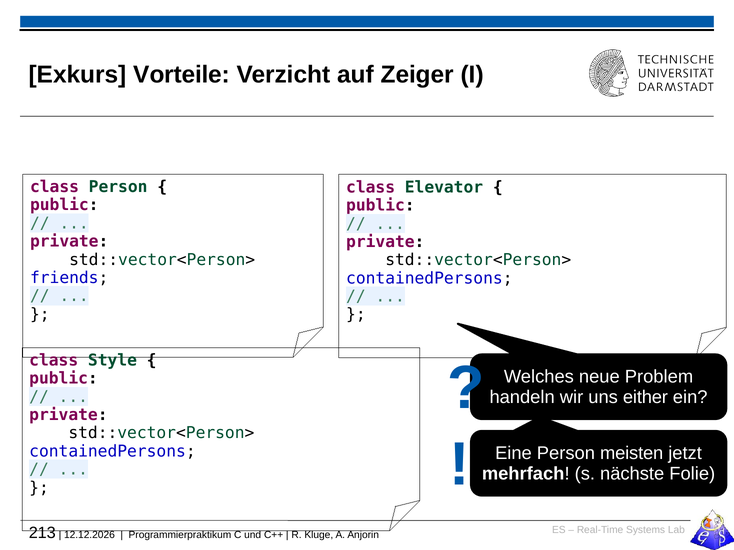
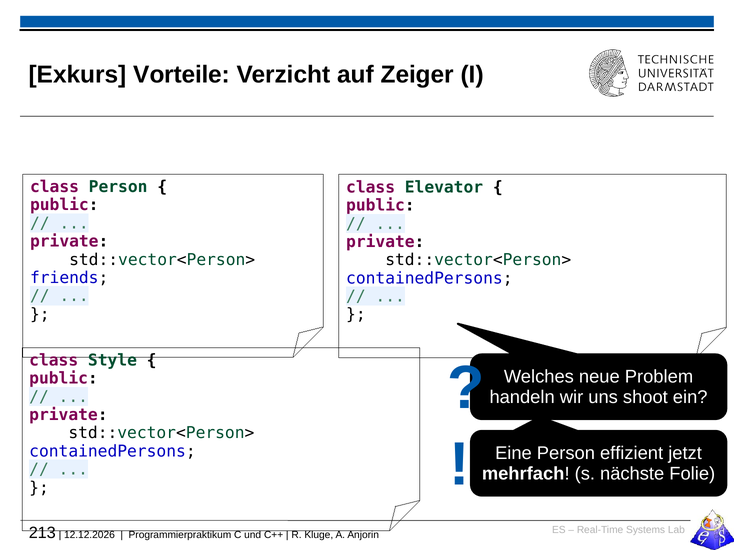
either: either -> shoot (645, 397)
meisten: meisten -> effizient (632, 453)
